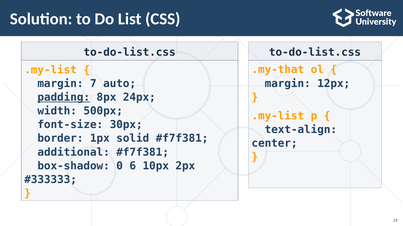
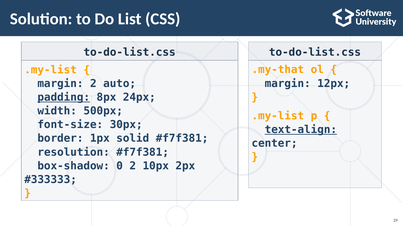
margin 7: 7 -> 2 (93, 84)
text-align underline: none -> present (301, 130)
additional: additional -> resolution (74, 153)
0 6: 6 -> 2 (133, 166)
